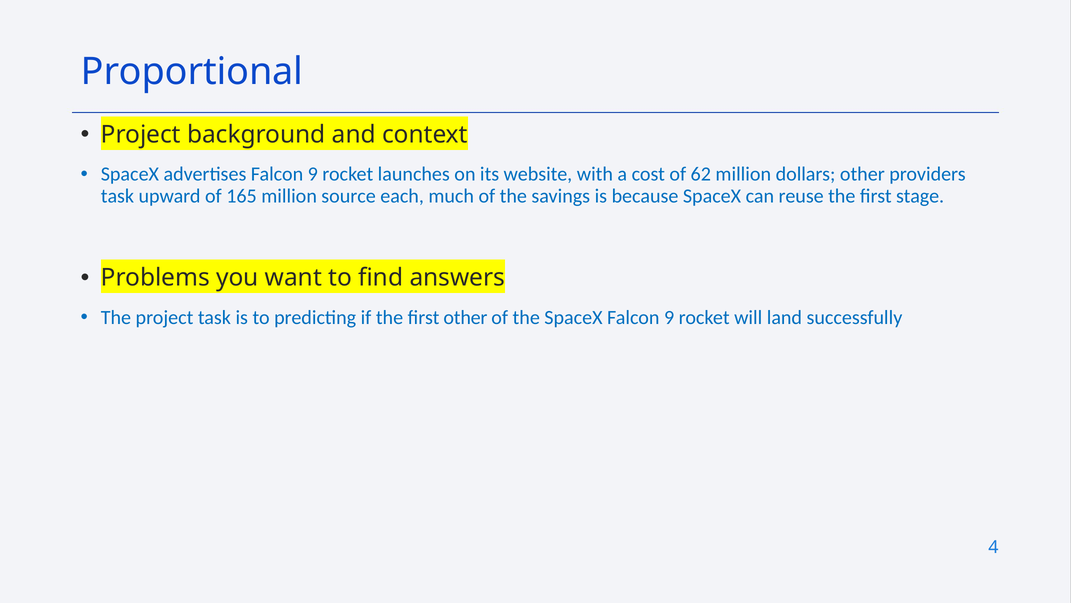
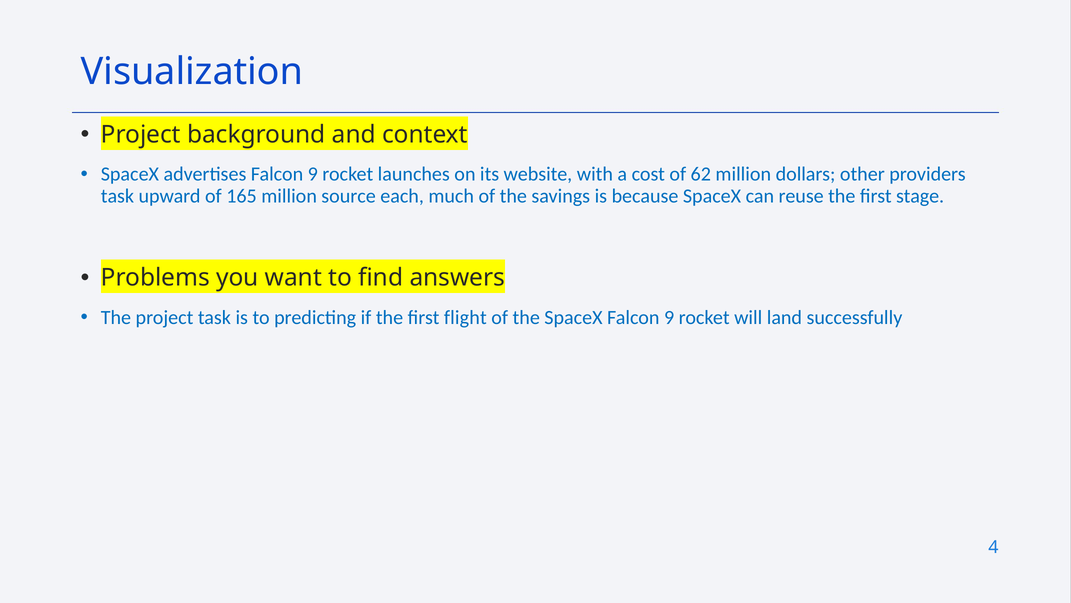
Proportional: Proportional -> Visualization (192, 72)
first other: other -> flight (465, 317)
